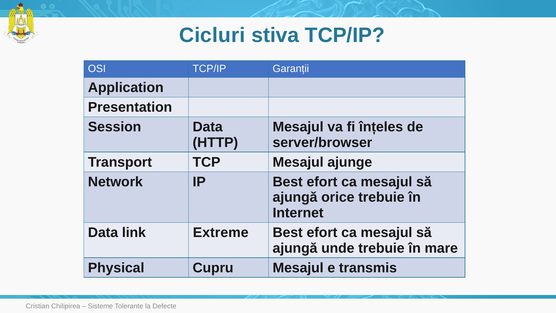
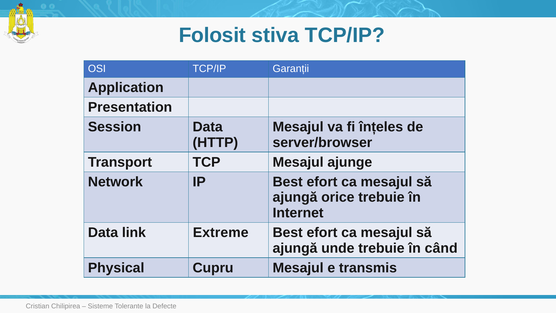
Cicluri: Cicluri -> Folosit (212, 35)
mare: mare -> când (441, 248)
